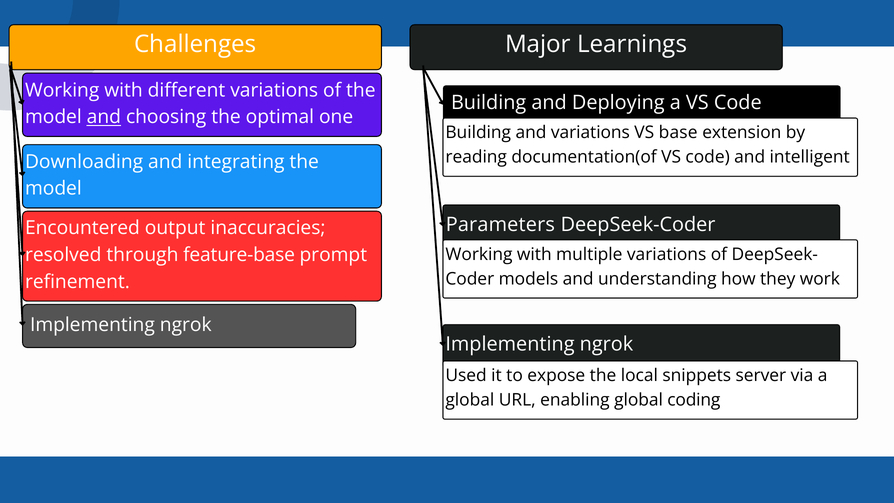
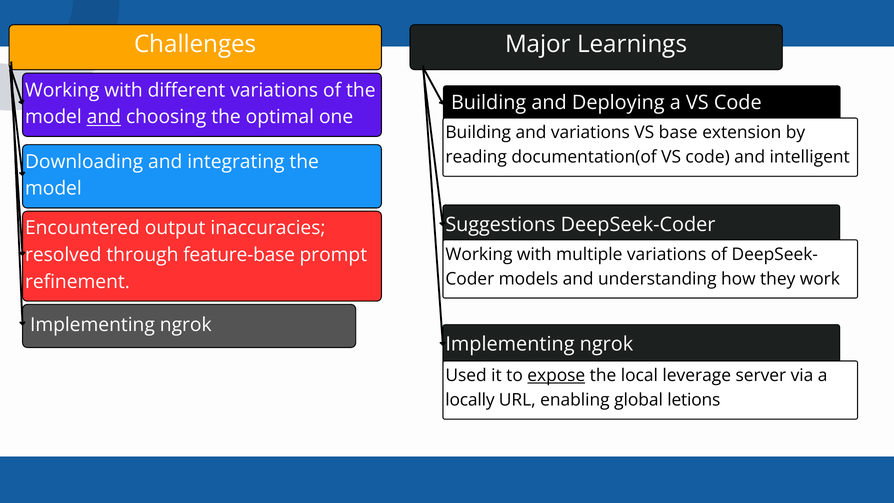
Parameters: Parameters -> Suggestions (500, 225)
expose underline: none -> present (556, 375)
snippets: snippets -> leverage (697, 375)
global: global -> locally (470, 400)
coding: coding -> letions (694, 400)
